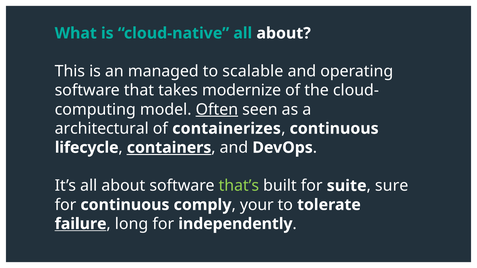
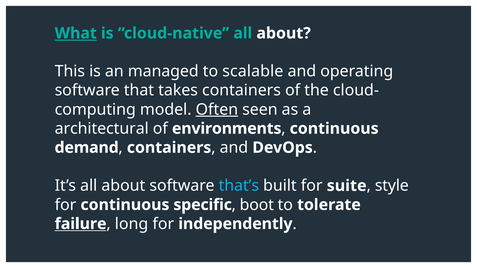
What underline: none -> present (76, 33)
takes modernize: modernize -> containers (241, 91)
containerizes: containerizes -> environments (227, 129)
lifecycle: lifecycle -> demand (87, 148)
containers underline: present -> none (169, 148)
that’s colour: light green -> light blue (239, 186)
sure: sure -> style (392, 186)
comply: comply -> specific (203, 205)
your: your -> boot (257, 205)
